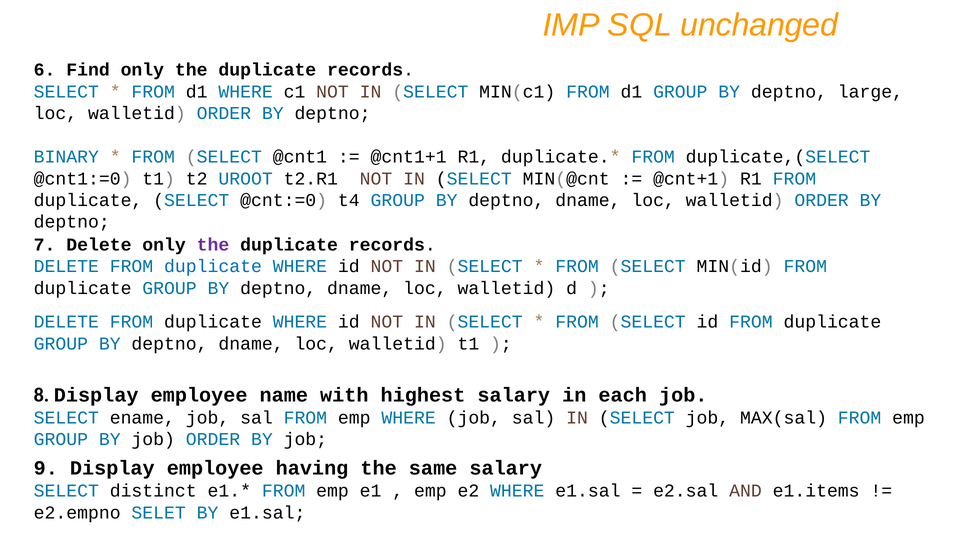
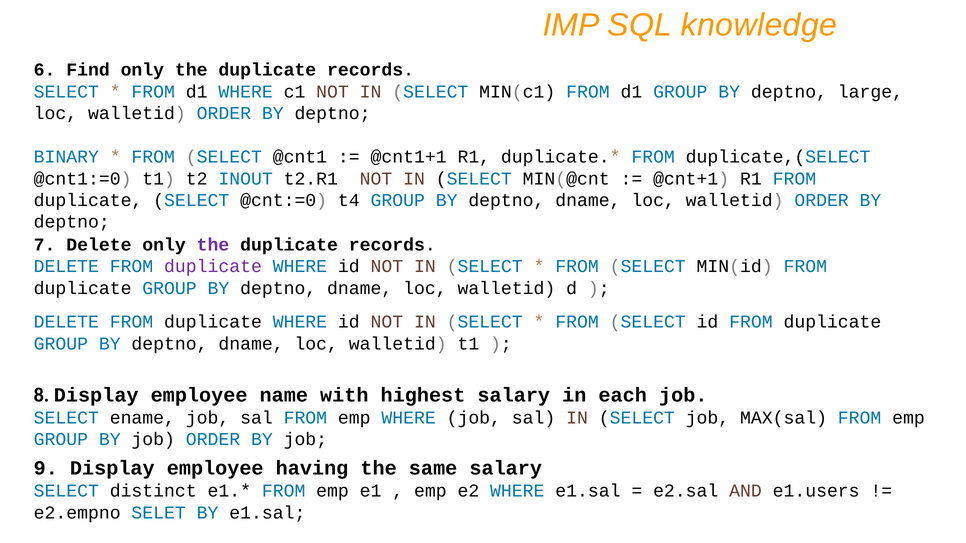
unchanged: unchanged -> knowledge (759, 25)
UROOT: UROOT -> INOUT (246, 179)
duplicate colour: blue -> purple (213, 267)
e1.items: e1.items -> e1.users (816, 491)
